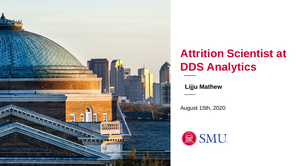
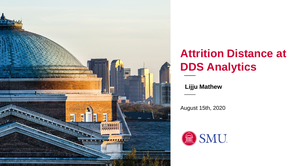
Scientist: Scientist -> Distance (250, 54)
